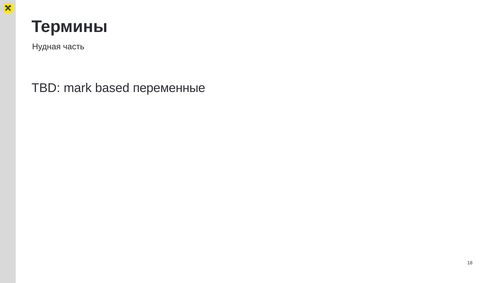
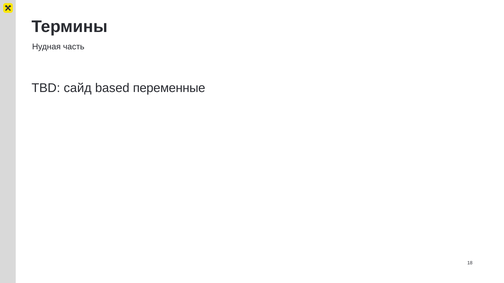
mark: mark -> сайд (78, 88)
